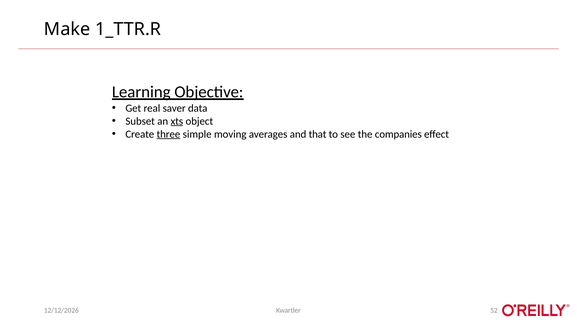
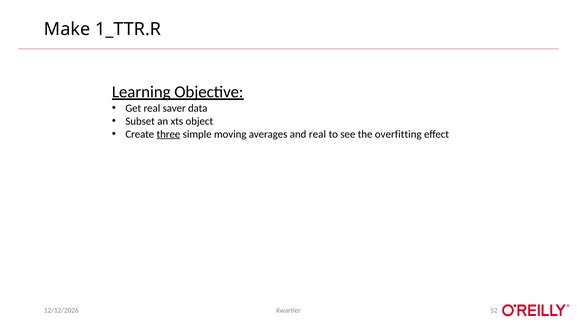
xts underline: present -> none (177, 121)
and that: that -> real (317, 134)
companies: companies -> overfitting (398, 134)
